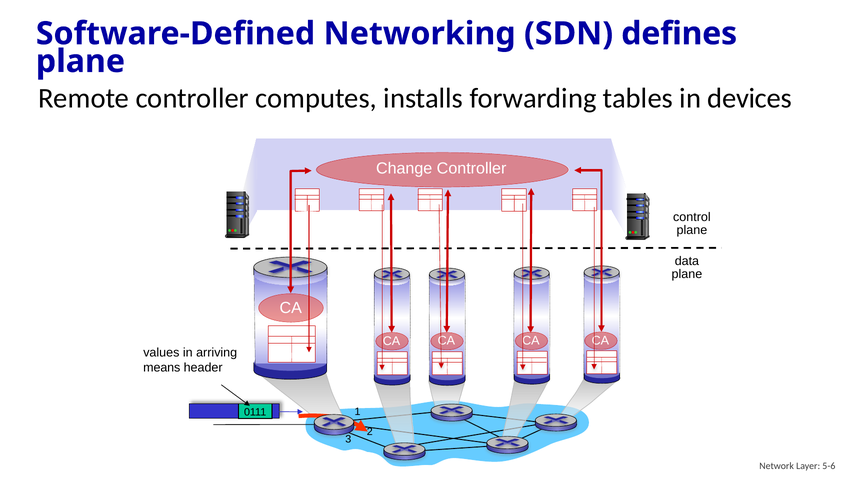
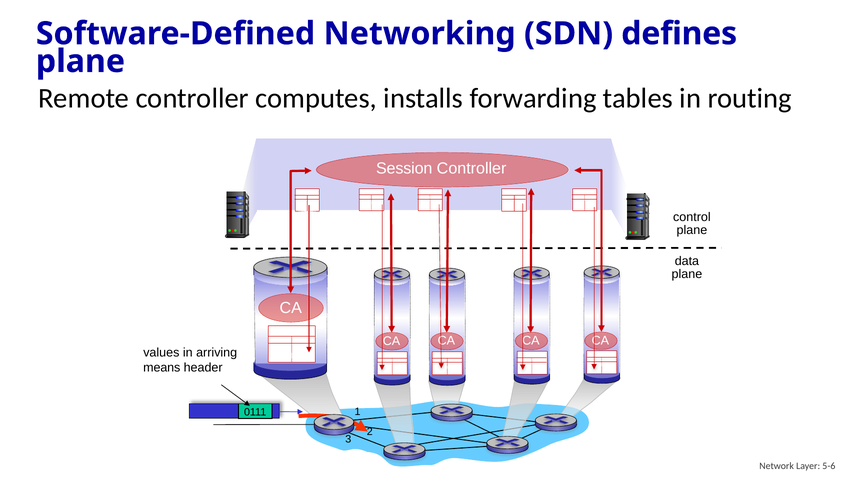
devices: devices -> routing (750, 98)
Change: Change -> Session (404, 168)
